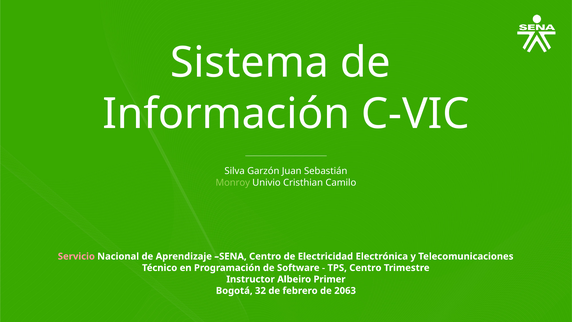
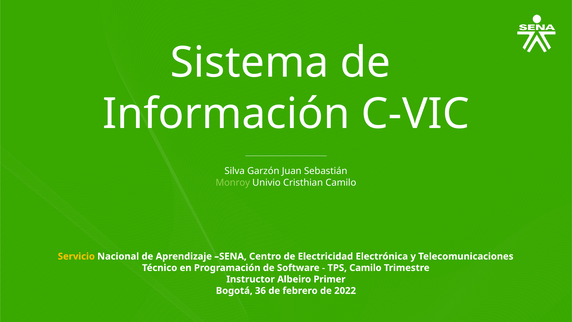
Servicio colour: pink -> yellow (76, 256)
TPS Centro: Centro -> Camilo (365, 268)
32: 32 -> 36 (260, 290)
2063: 2063 -> 2022 (345, 290)
